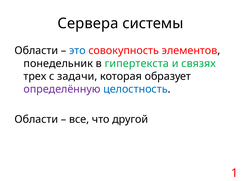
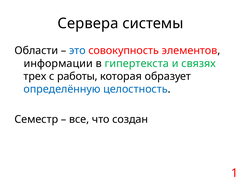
понедельник: понедельник -> информации (58, 63)
задачи: задачи -> работы (77, 76)
определённую colour: purple -> blue (62, 89)
Области: Области -> Семестр (36, 119)
другой: другой -> создан (130, 119)
